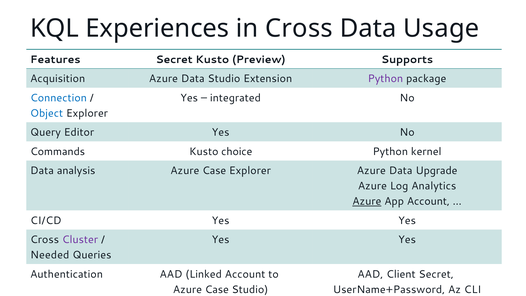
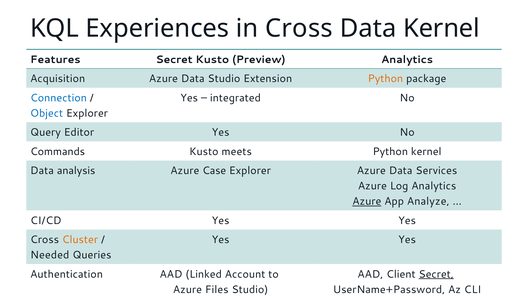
Data Usage: Usage -> Kernel (441, 28)
Preview Supports: Supports -> Analytics (407, 60)
Python colour: purple -> orange (385, 79)
choice: choice -> meets (237, 151)
Upgrade: Upgrade -> Services (436, 171)
App Account: Account -> Analyze (428, 201)
Cluster colour: purple -> orange (80, 240)
Secret underline: none -> present (436, 274)
Case: Case -> Files (217, 289)
